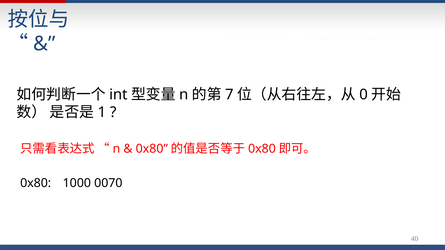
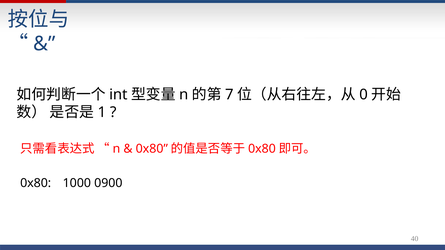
0070: 0070 -> 0900 (108, 183)
